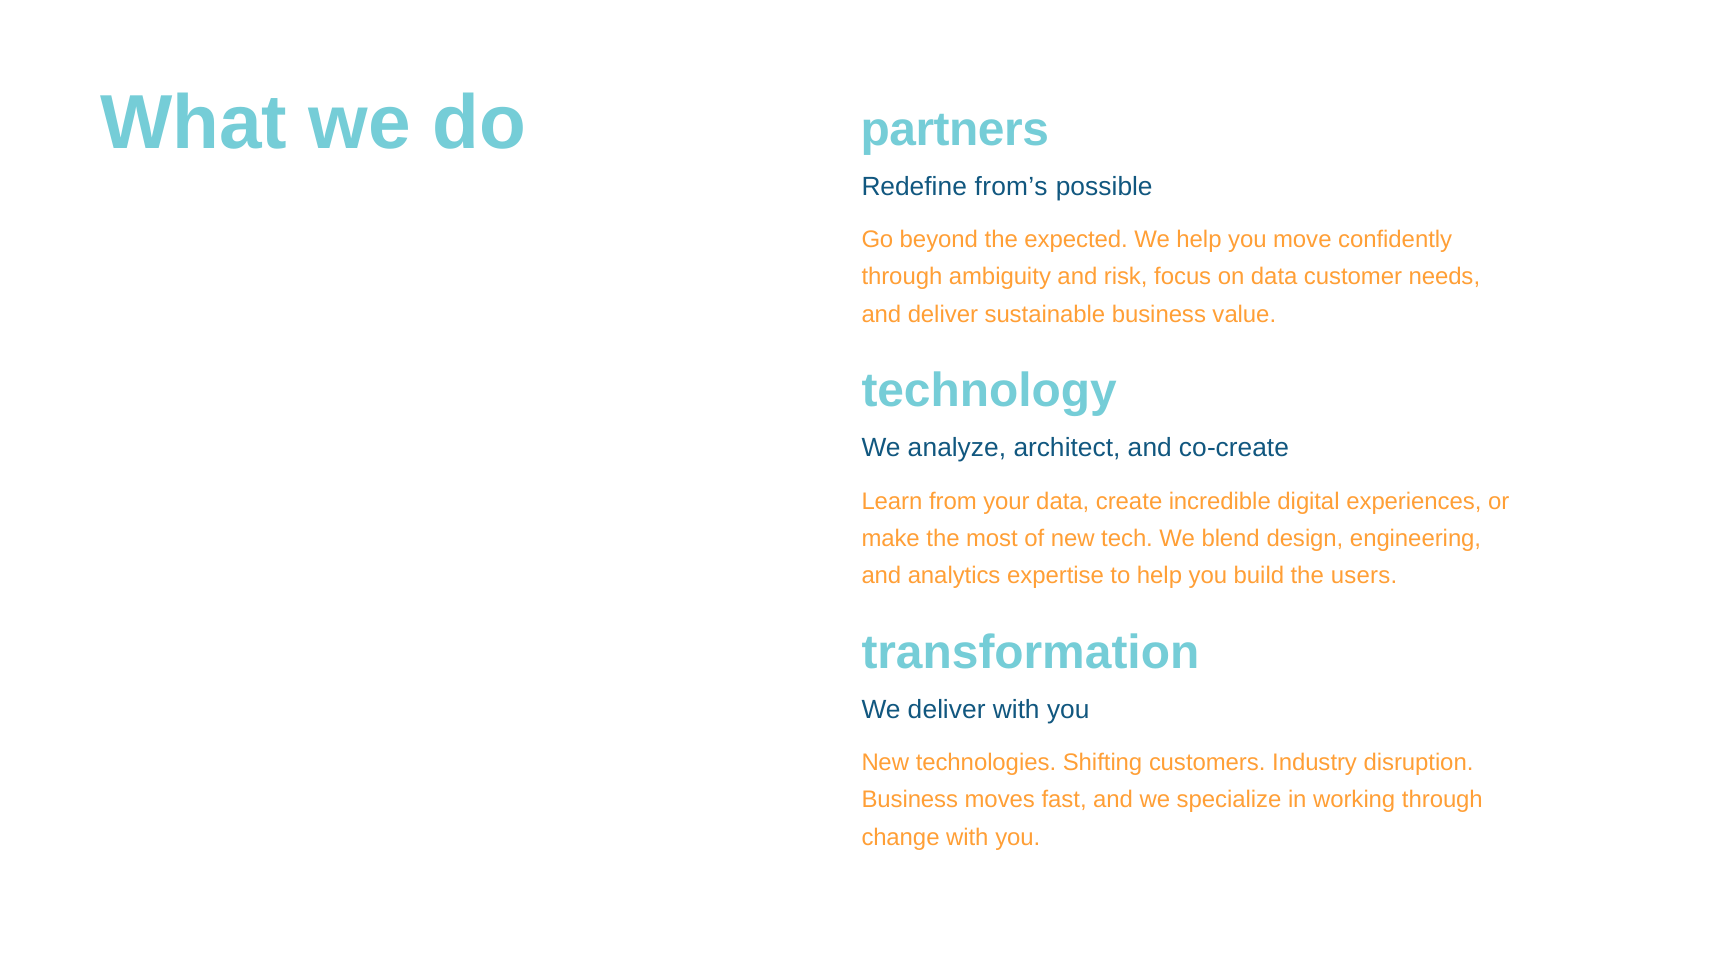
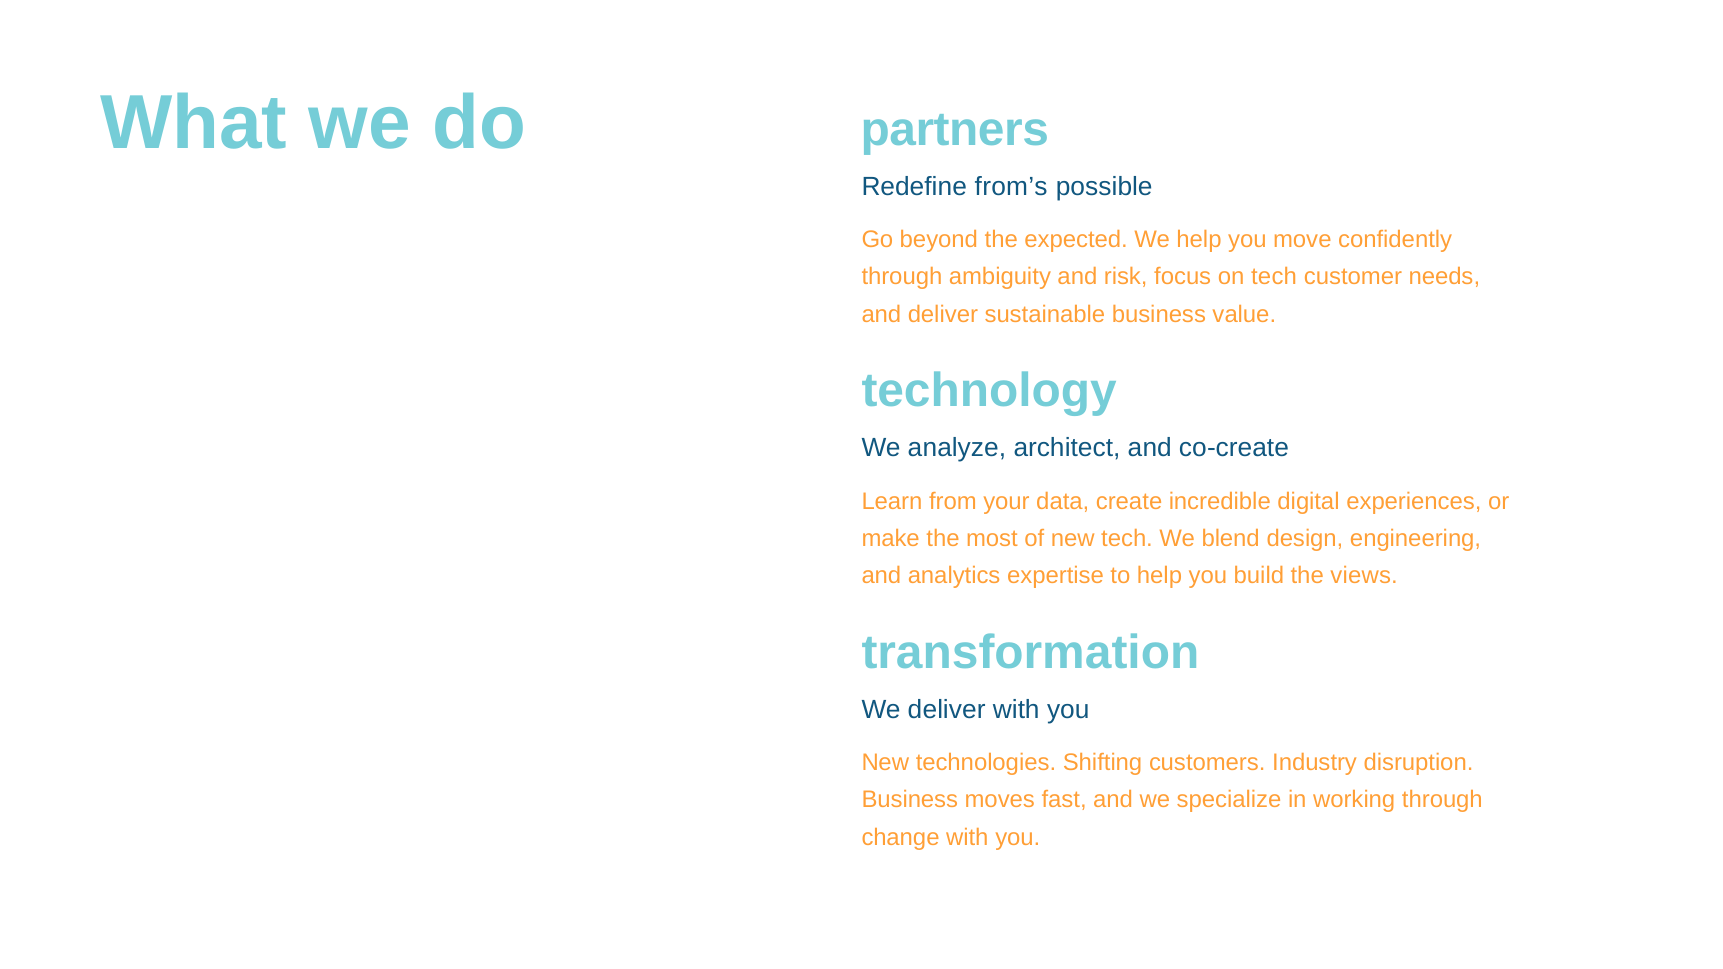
on data: data -> tech (1274, 277)
users: users -> views (1364, 576)
